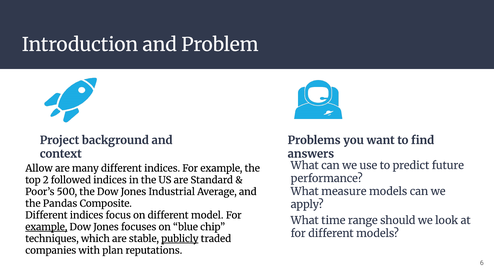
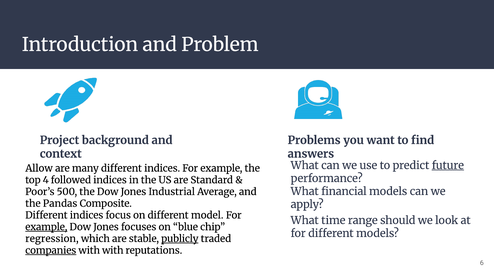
future underline: none -> present (448, 165)
2: 2 -> 4 (46, 180)
measure: measure -> financial (344, 191)
techniques: techniques -> regression (52, 239)
companies underline: none -> present (51, 250)
with plan: plan -> with (113, 250)
